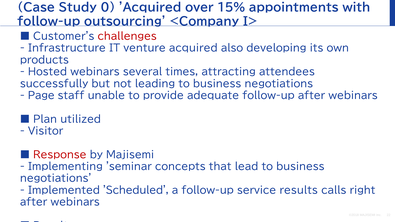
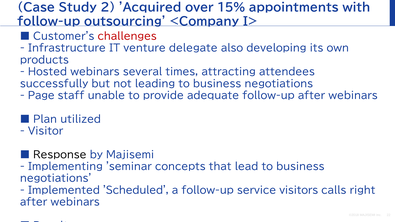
0: 0 -> 2 (108, 8)
venture acquired: acquired -> delegate (193, 48)
Response colour: red -> black (60, 155)
service results: results -> visitors (299, 190)
